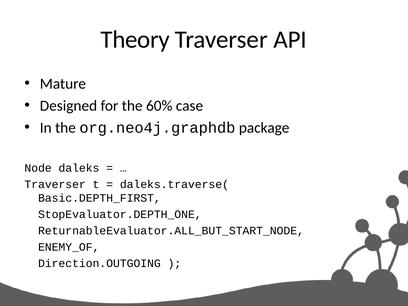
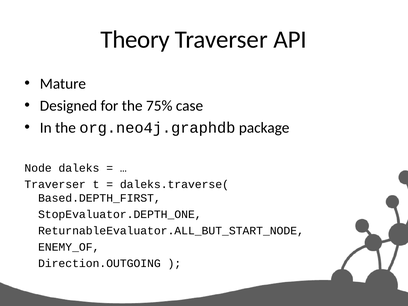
60%: 60% -> 75% (159, 106)
Basic.DEPTH_FIRST: Basic.DEPTH_FIRST -> Based.DEPTH_FIRST (99, 198)
